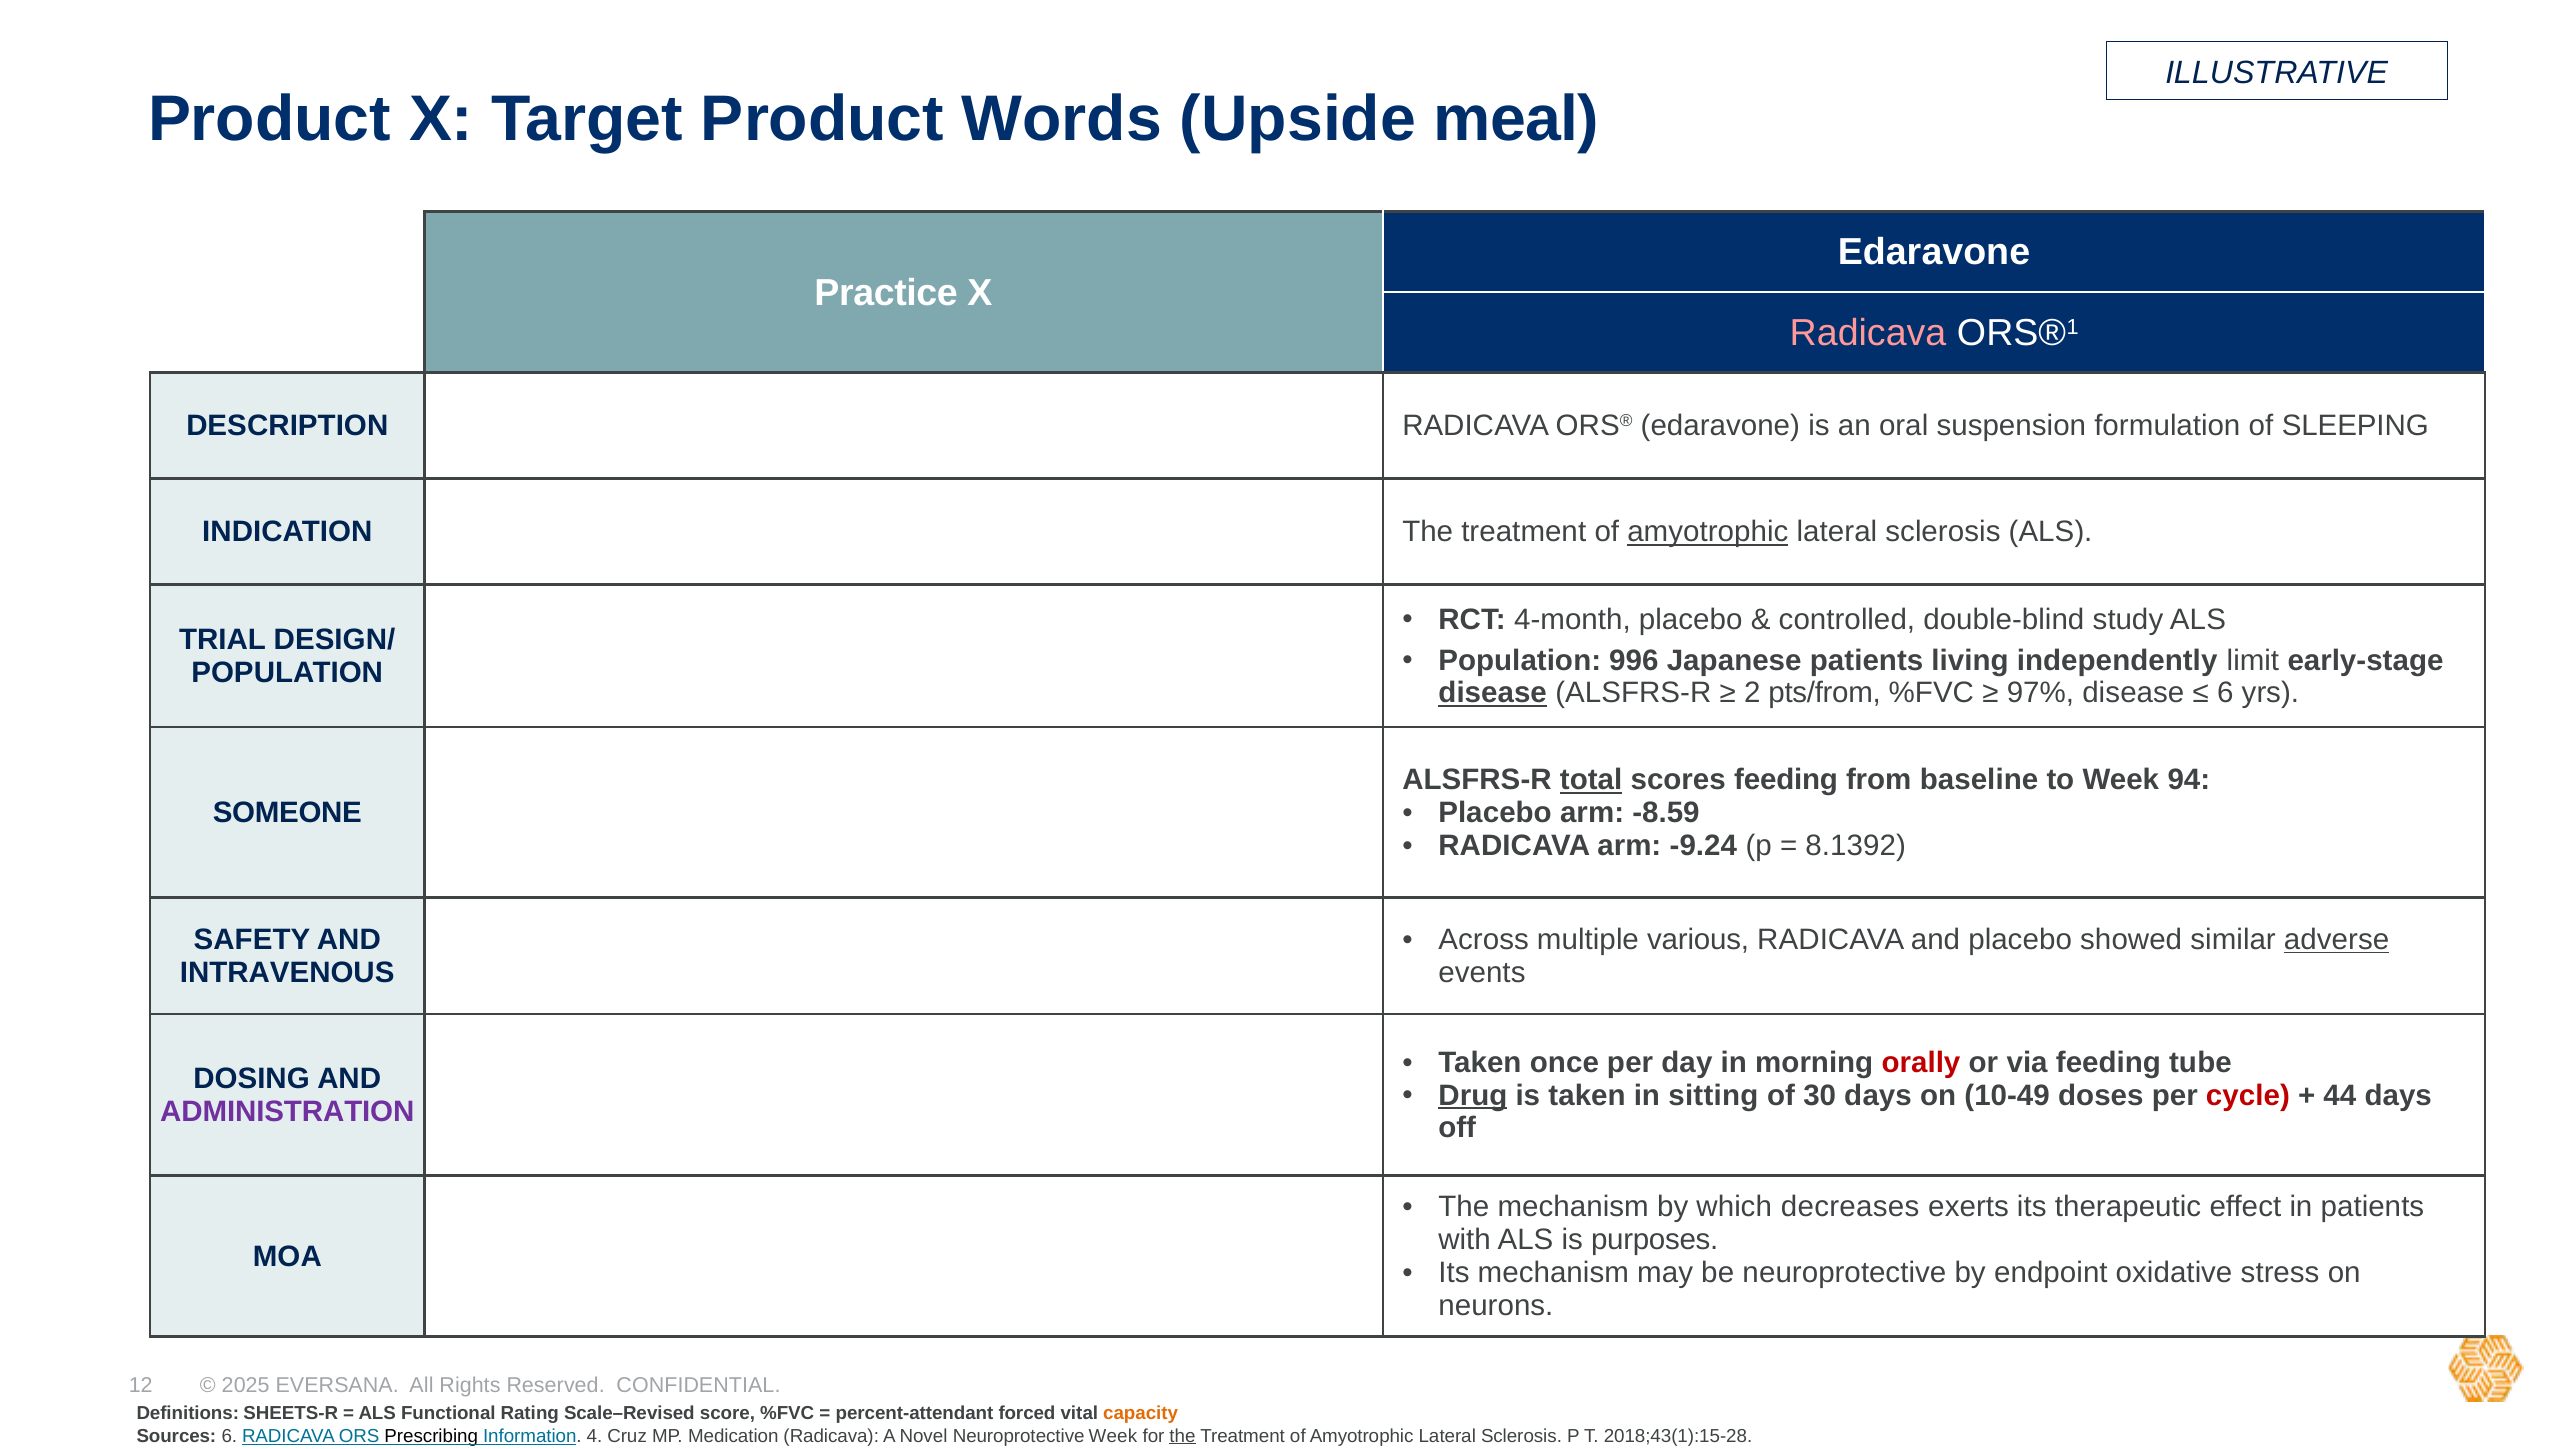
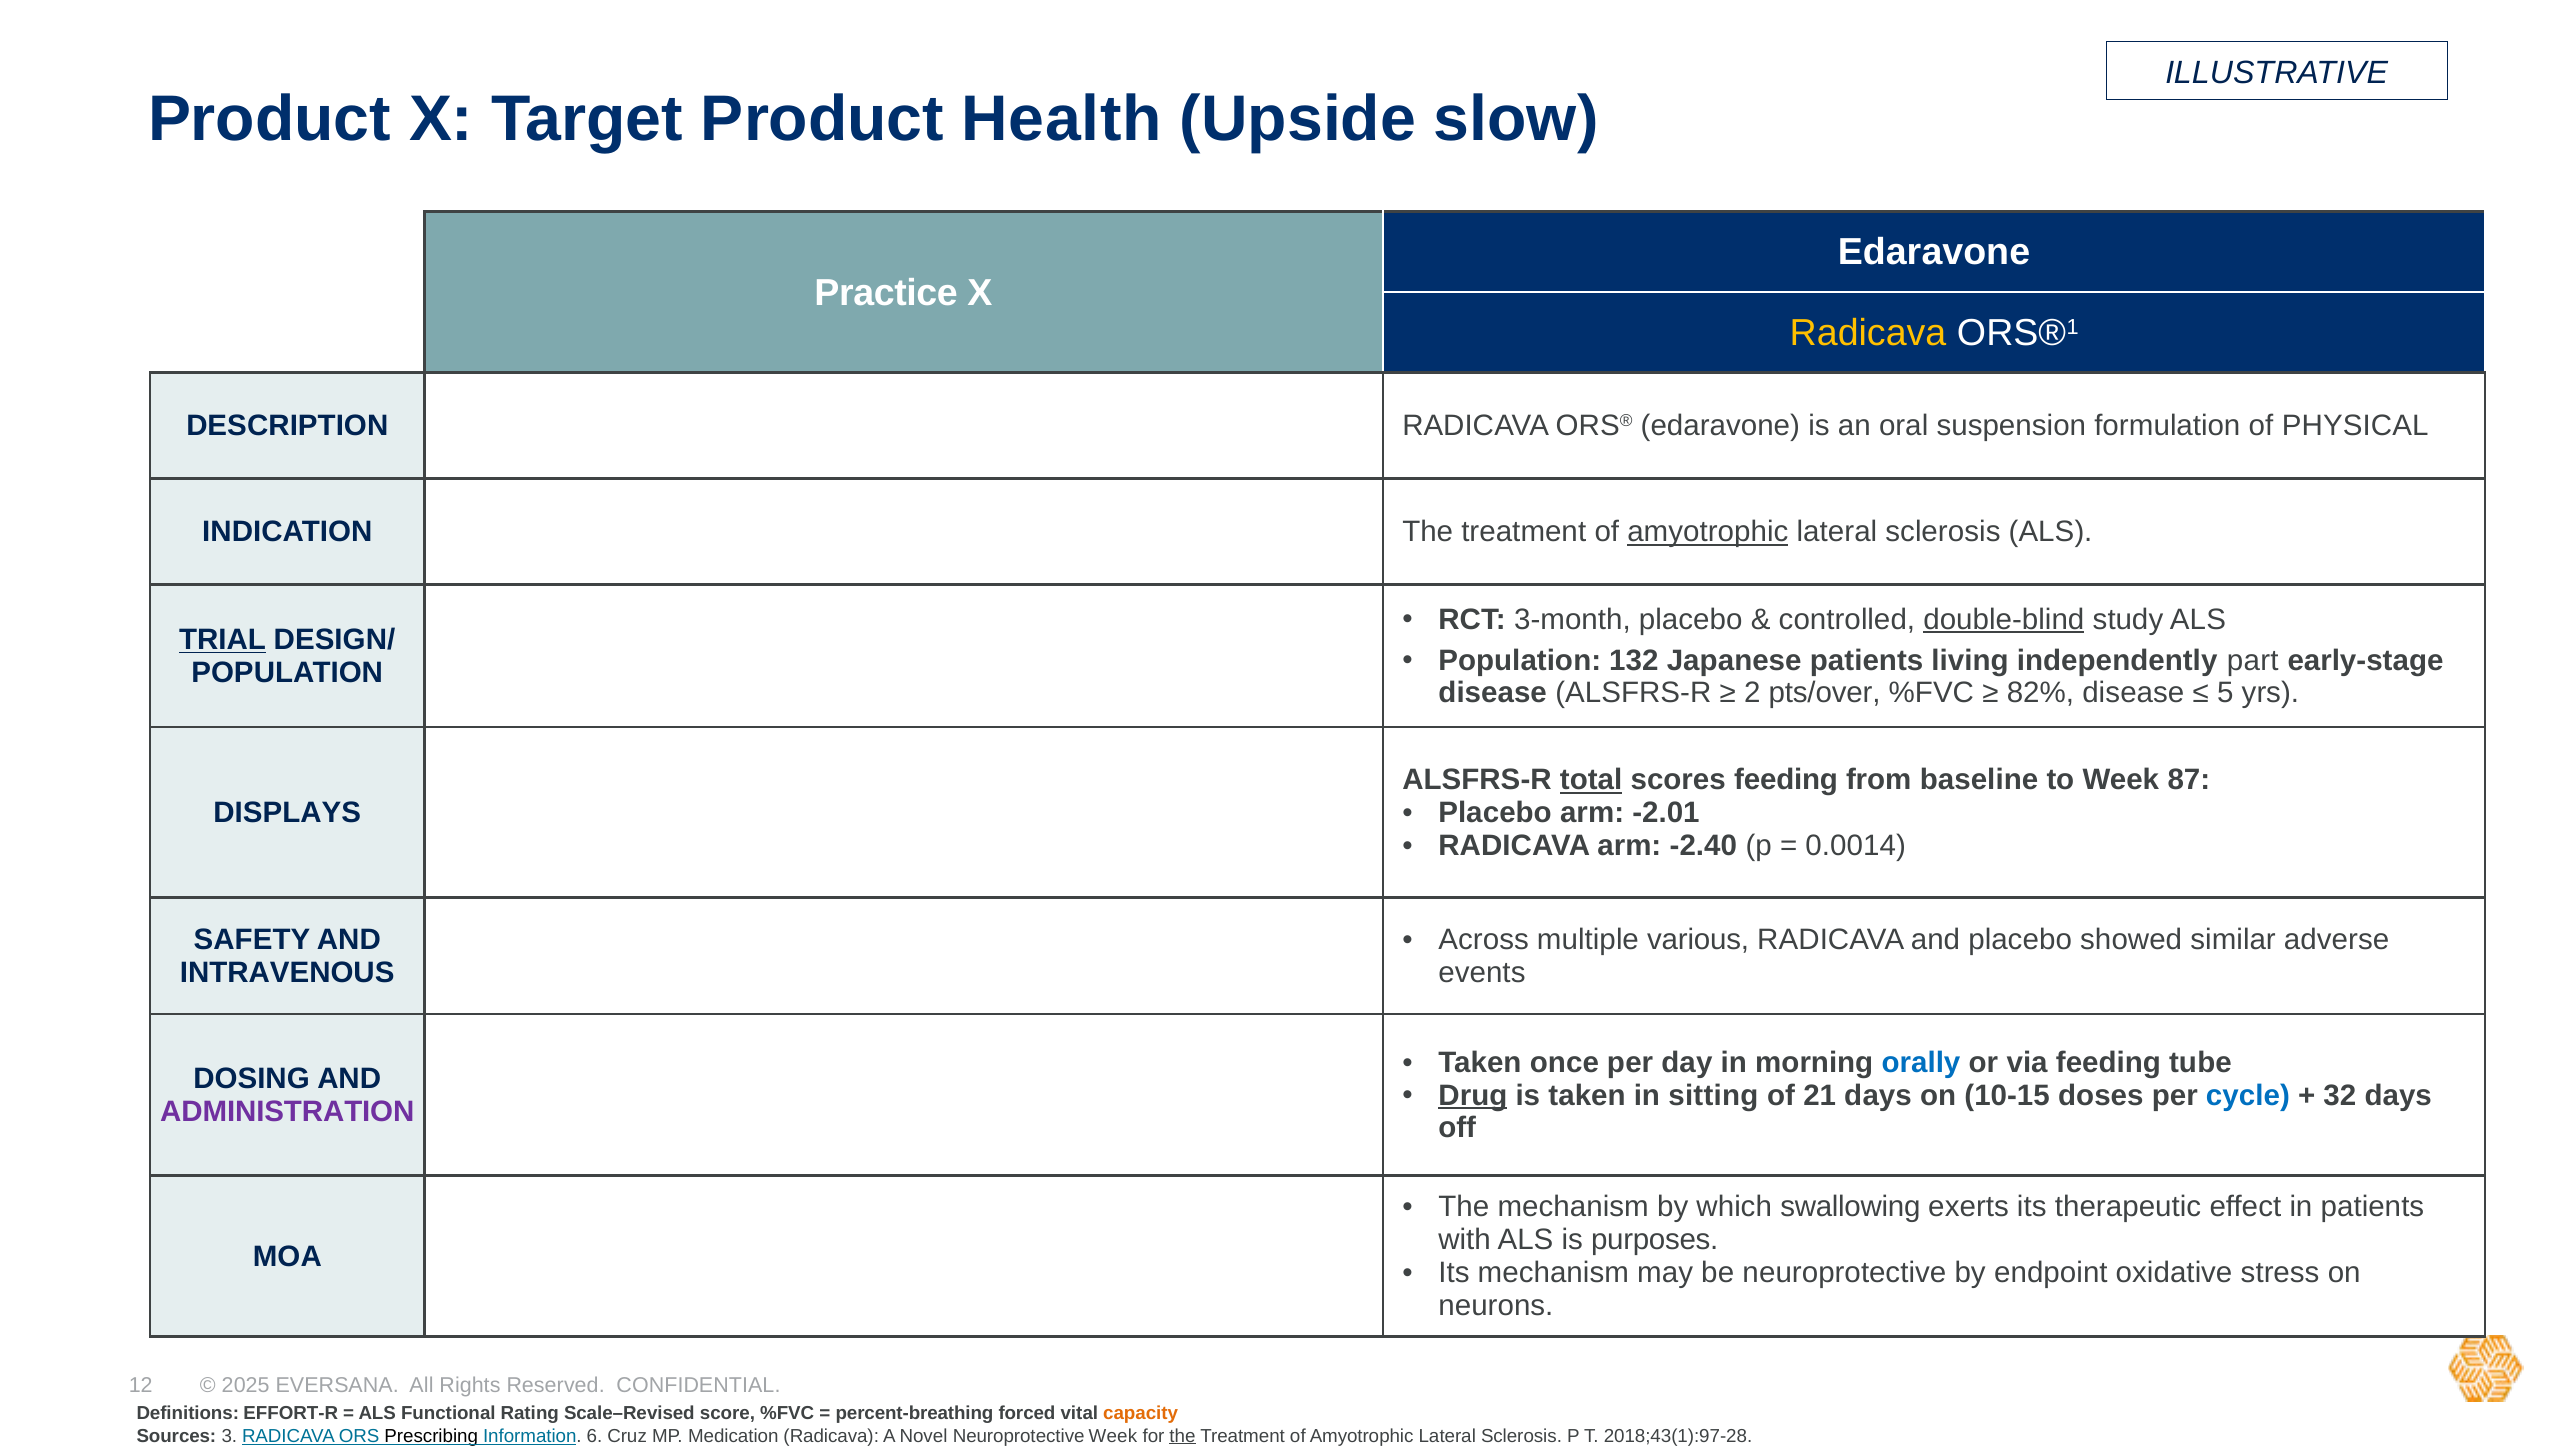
Words: Words -> Health (1062, 119)
meal: meal -> slow (1516, 119)
Radicava colour: pink -> yellow (1868, 333)
SLEEPING: SLEEPING -> PHYSICAL (2355, 426)
4-month: 4-month -> 3-month (1572, 619)
double-blind underline: none -> present (2004, 619)
TRIAL underline: none -> present (222, 640)
996: 996 -> 132 (1634, 660)
limit: limit -> part (2253, 660)
disease underline: present -> none (1493, 693)
pts/from: pts/from -> pts/over (1825, 693)
97%: 97% -> 82% (2040, 693)
6: 6 -> 5 (2225, 693)
94: 94 -> 87 (2189, 780)
-8.59: -8.59 -> -2.01 (1666, 813)
SOMEONE: SOMEONE -> DISPLAYS (287, 813)
-9.24: -9.24 -> -2.40 (1703, 846)
8.1392: 8.1392 -> 0.0014 (1856, 846)
adverse underline: present -> none (2337, 940)
orally colour: red -> blue (1921, 1062)
30: 30 -> 21 (1820, 1095)
10-49: 10-49 -> 10-15 (2007, 1095)
cycle colour: red -> blue (2248, 1095)
44: 44 -> 32 (2340, 1095)
decreases: decreases -> swallowing (1850, 1207)
SHEETS-R: SHEETS-R -> EFFORT-R (291, 1413)
percent-attendant: percent-attendant -> percent-breathing (914, 1413)
Sources 6: 6 -> 3 (229, 1436)
4: 4 -> 6 (594, 1436)
2018;43(1):15-28: 2018;43(1):15-28 -> 2018;43(1):97-28 (1678, 1436)
